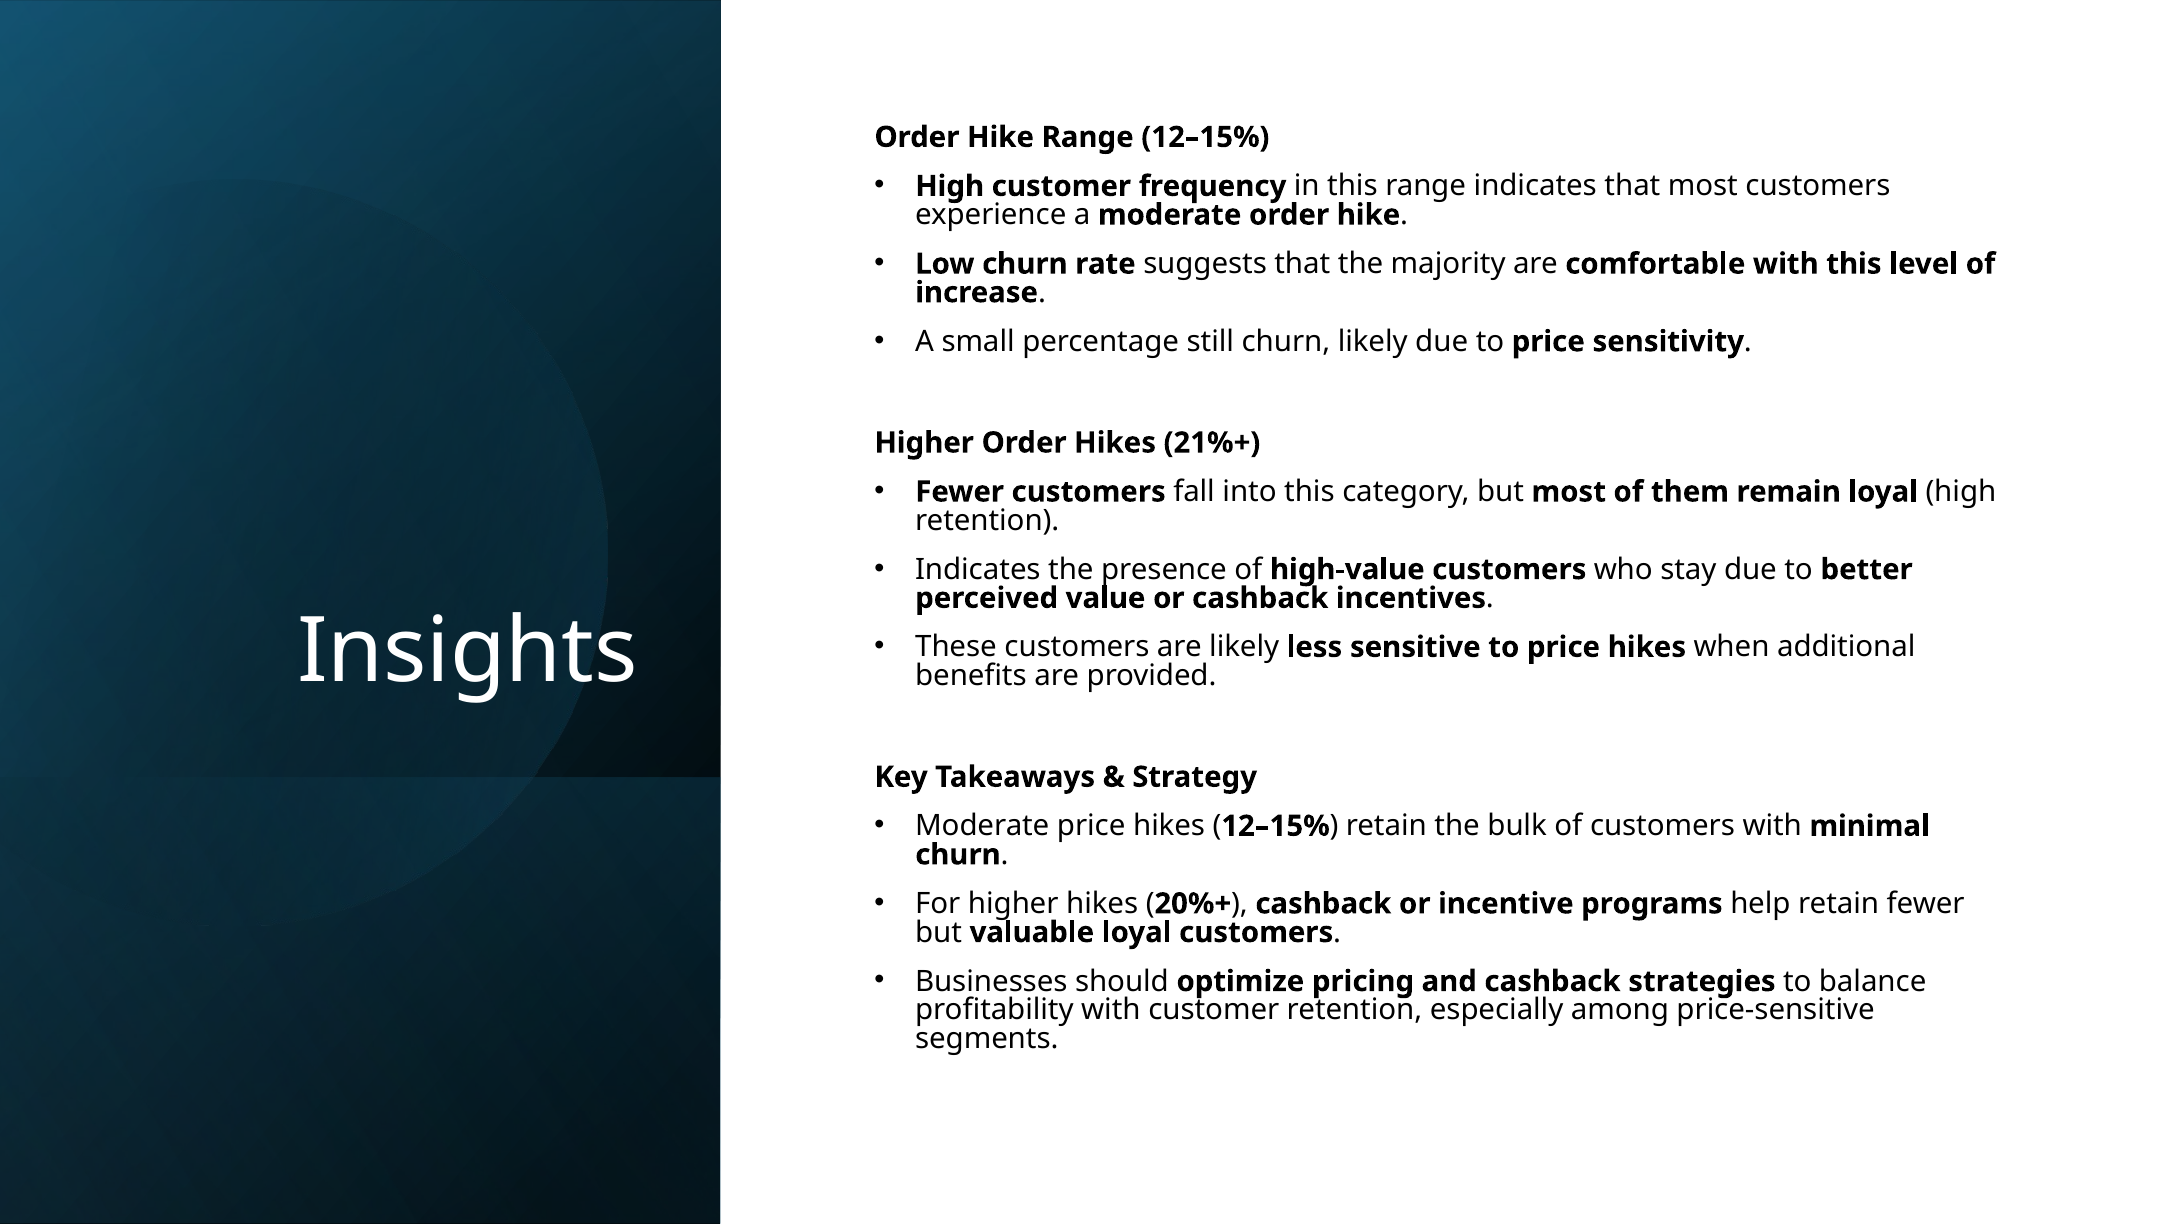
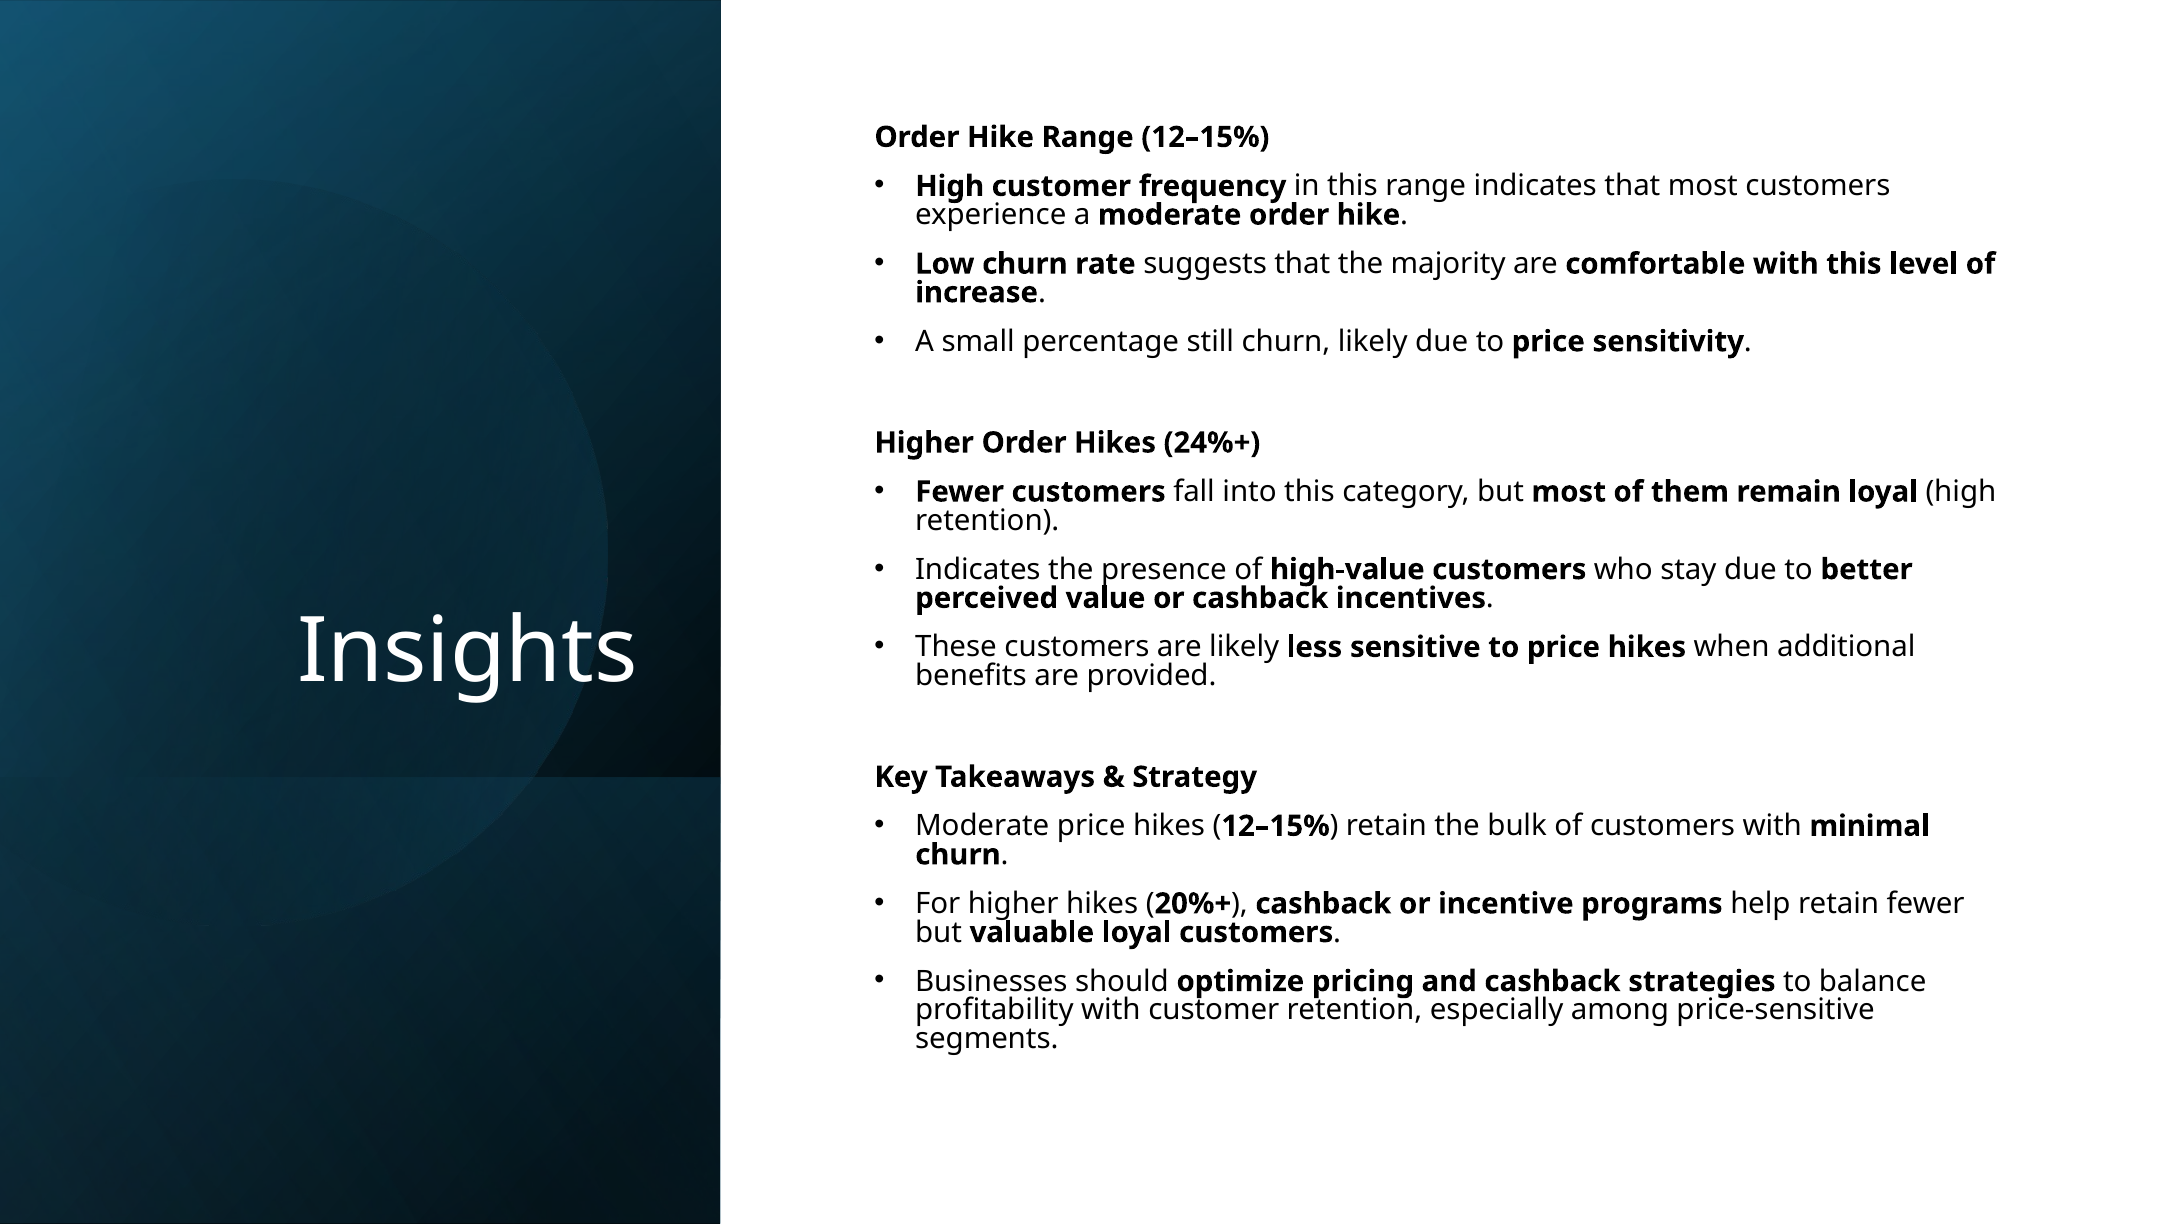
21%+: 21%+ -> 24%+ (1212, 443)
